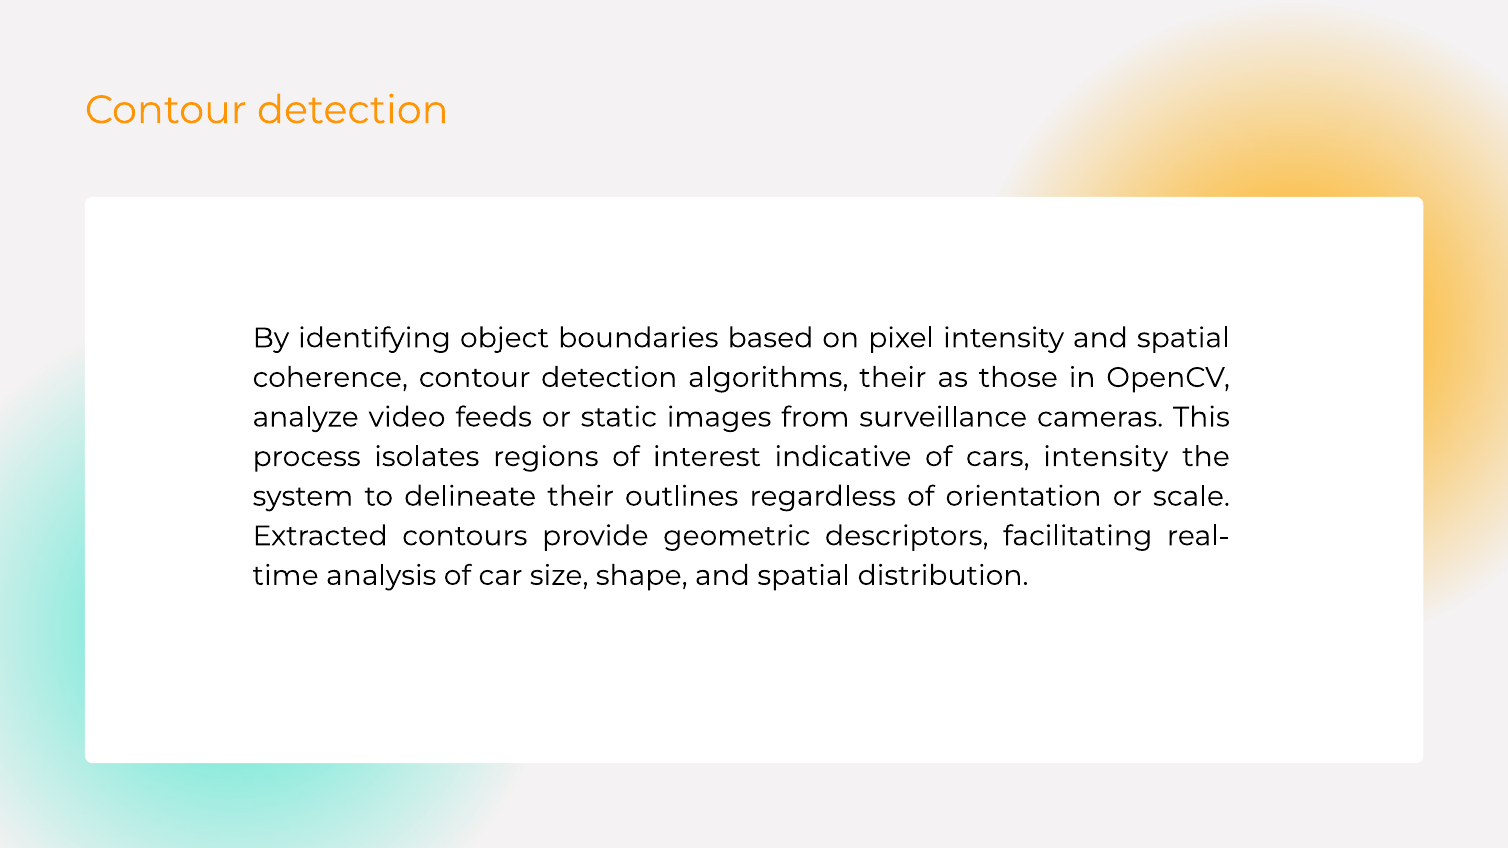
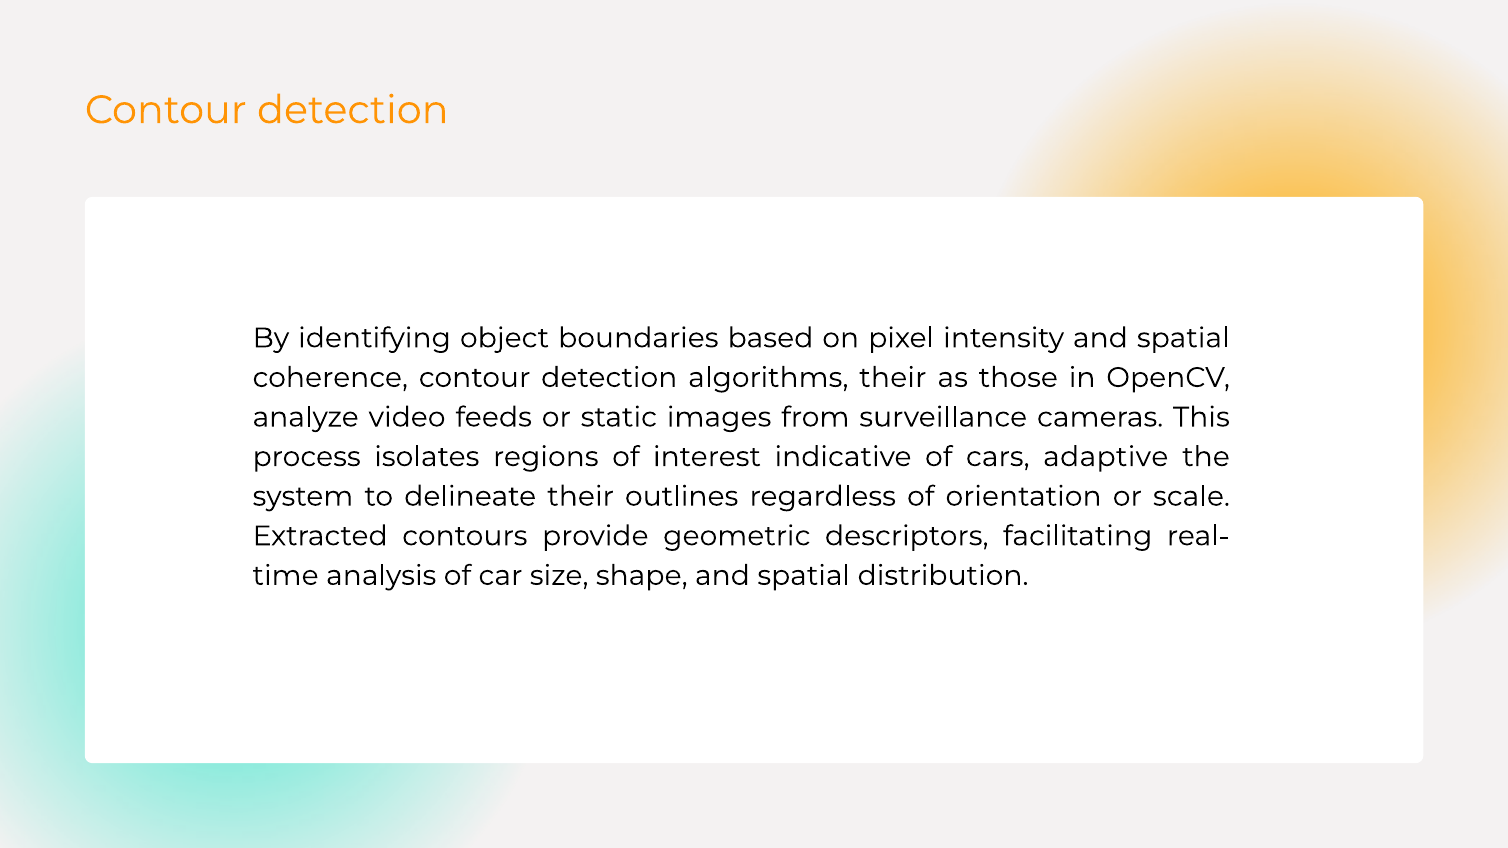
cars intensity: intensity -> adaptive (1106, 457)
